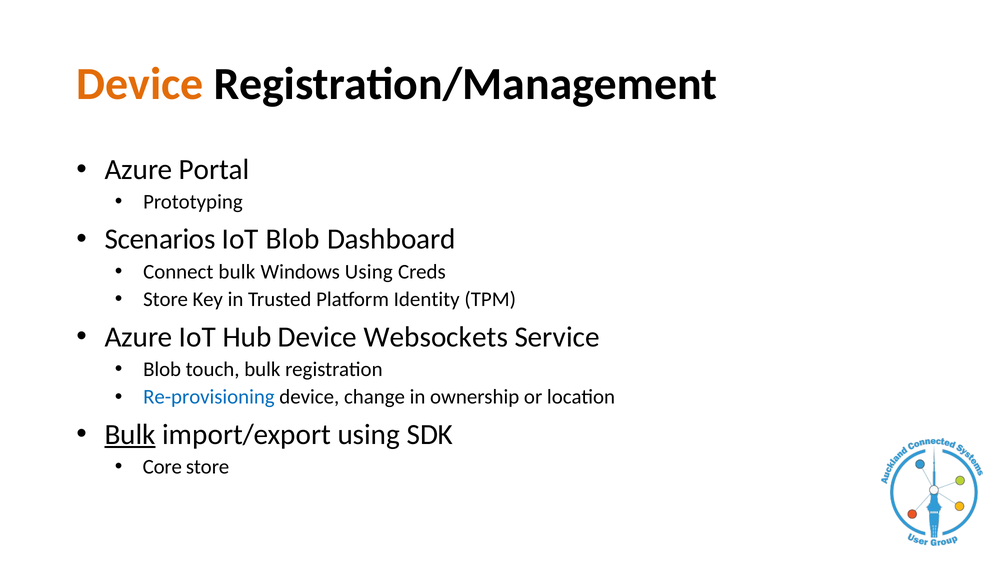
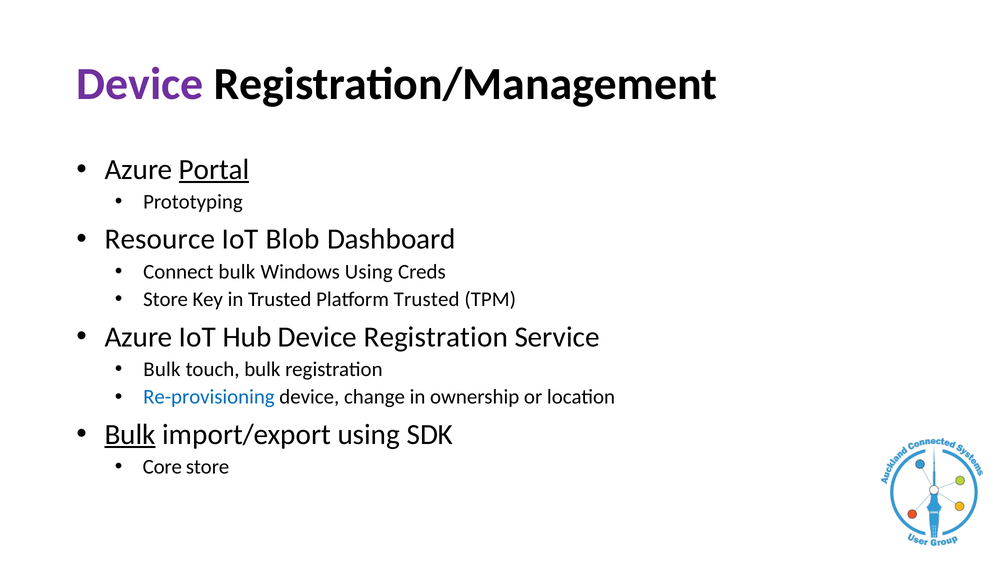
Device colour: orange -> purple (140, 84)
Portal underline: none -> present (214, 169)
Scenarios: Scenarios -> Resource (160, 239)
Platform Identity: Identity -> Trusted (427, 299)
Device Websockets: Websockets -> Registration (436, 337)
Blob: Blob -> Bulk (162, 369)
